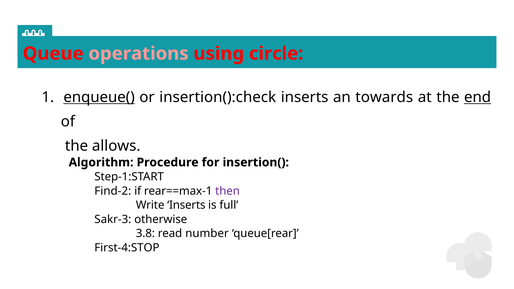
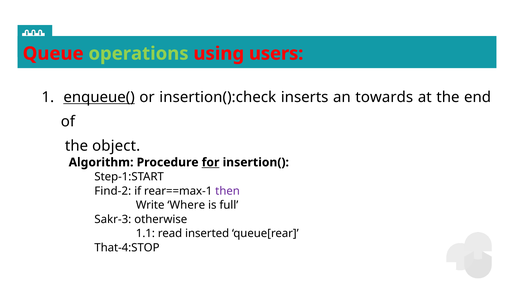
operations colour: pink -> light green (139, 54)
circle: circle -> users (276, 54)
end underline: present -> none (478, 97)
allows: allows -> object (116, 146)
for underline: none -> present (211, 162)
Write Inserts: Inserts -> Where (186, 205)
3.8: 3.8 -> 1.1 (145, 234)
number: number -> inserted (207, 234)
First-4:STOP: First-4:STOP -> That-4:STOP (127, 248)
